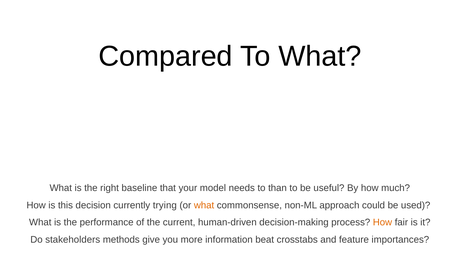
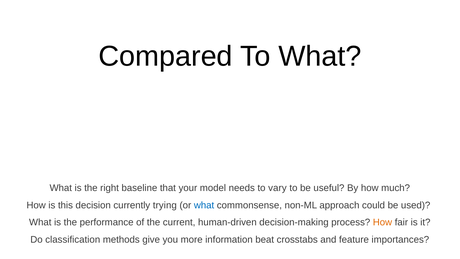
than: than -> vary (277, 188)
what colour: orange -> blue (204, 205)
stakeholders: stakeholders -> classification (73, 240)
